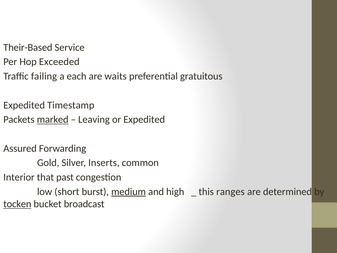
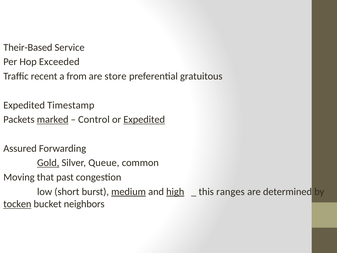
failing: failing -> recent (44, 76)
each: each -> from (77, 76)
waits: waits -> store (116, 76)
Leaving: Leaving -> Control (94, 119)
Expedited underline: none -> present (144, 119)
Gold underline: none -> present (48, 163)
Inserts: Inserts -> Queue (104, 163)
Interior: Interior -> Moving (19, 177)
high underline: none -> present (175, 191)
broadcast: broadcast -> neighbors (84, 204)
